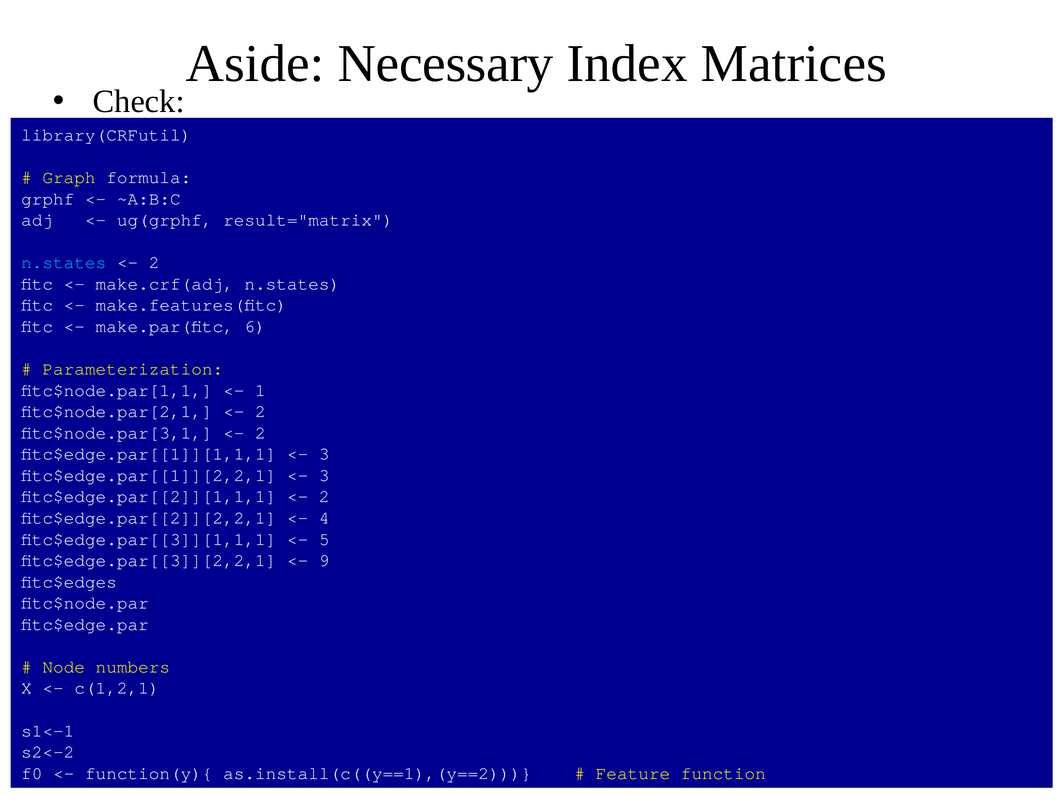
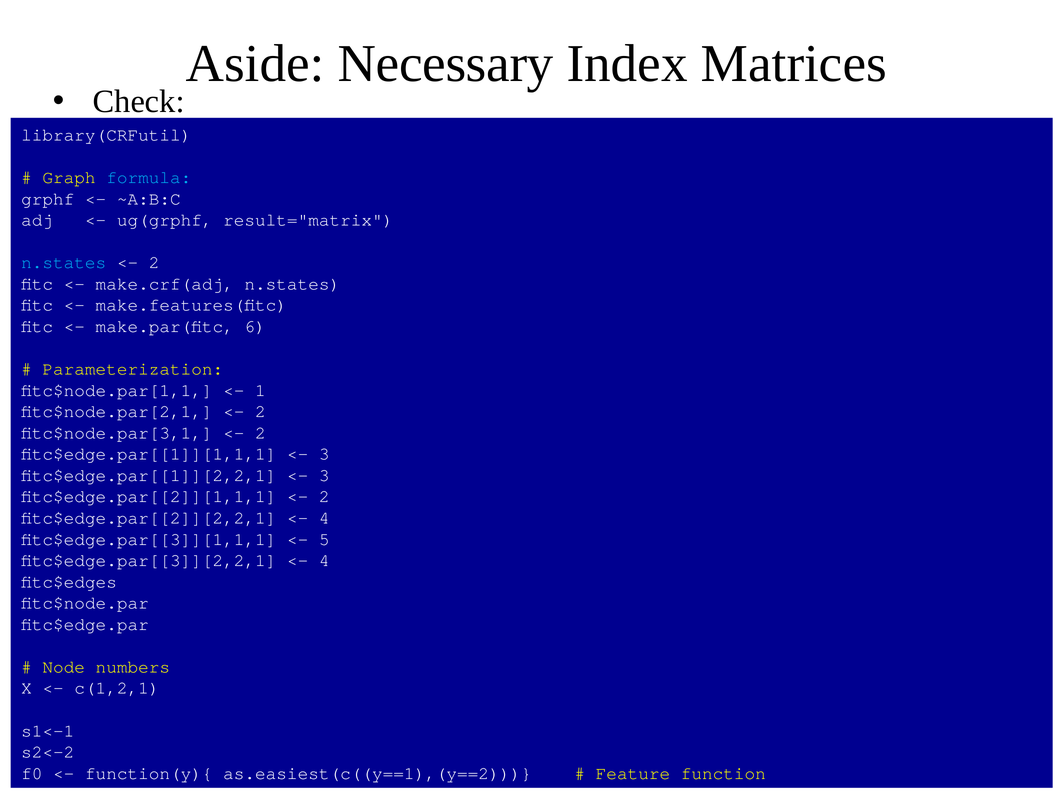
formula colour: white -> light blue (149, 177)
9: 9 -> 4 (324, 560)
as.install(c((y==1),(y==2: as.install(c((y==1),(y==2 -> as.easiest(c((y==1),(y==2 (377, 773)
